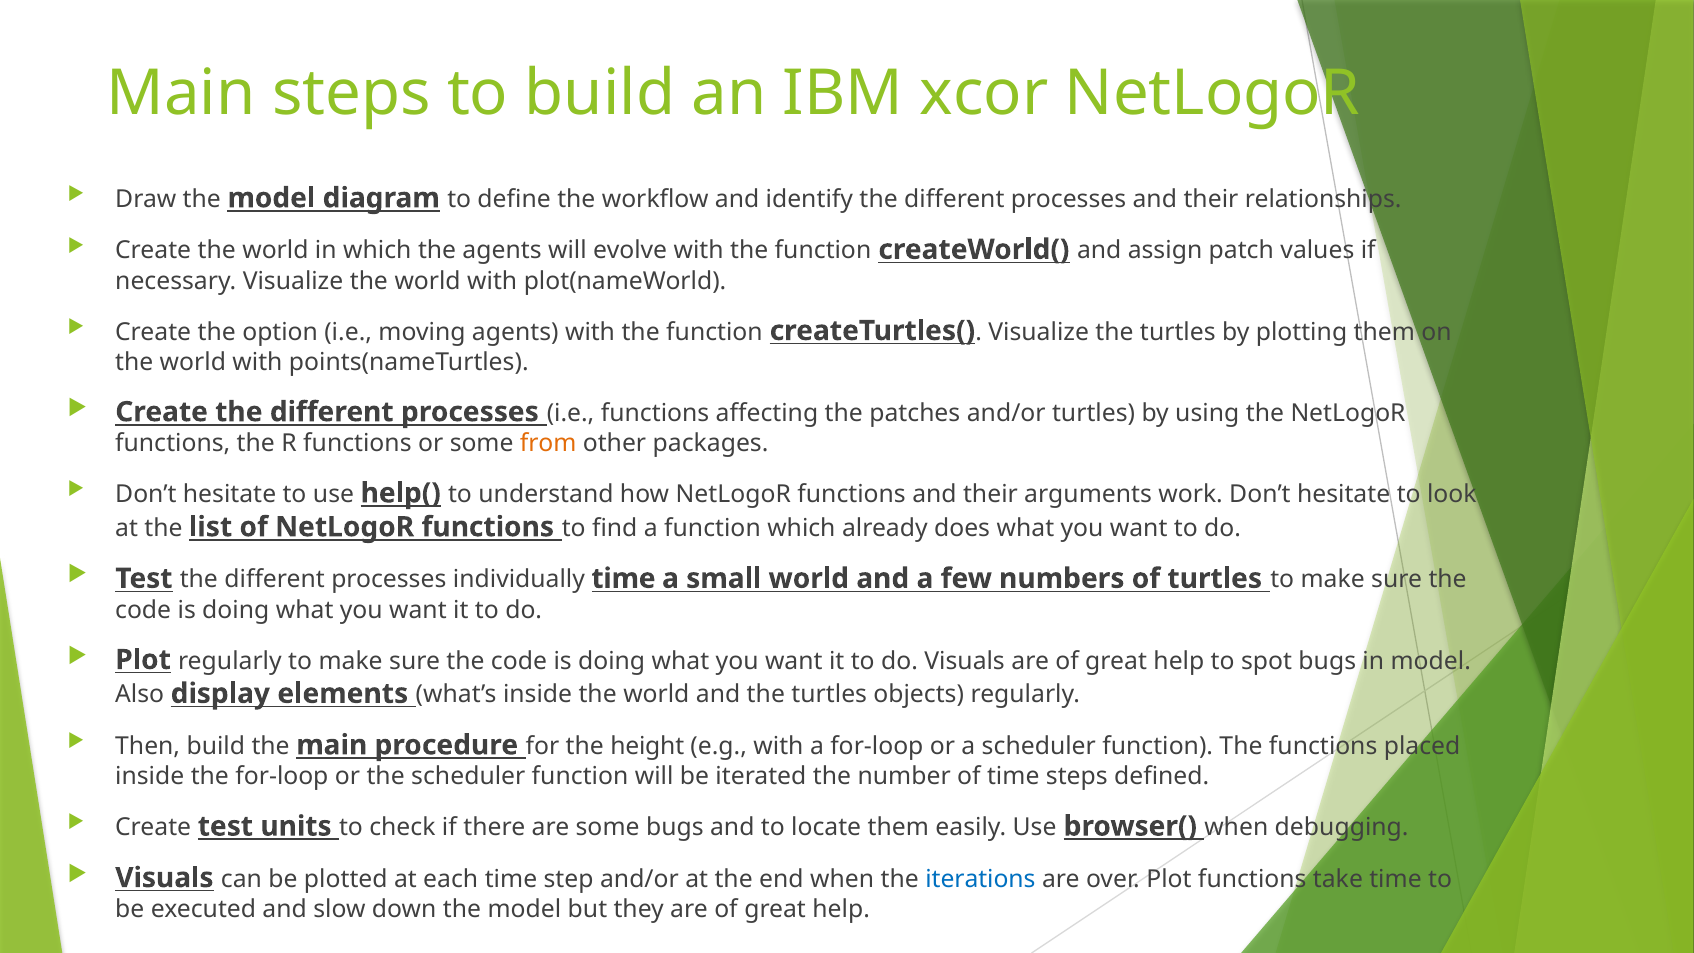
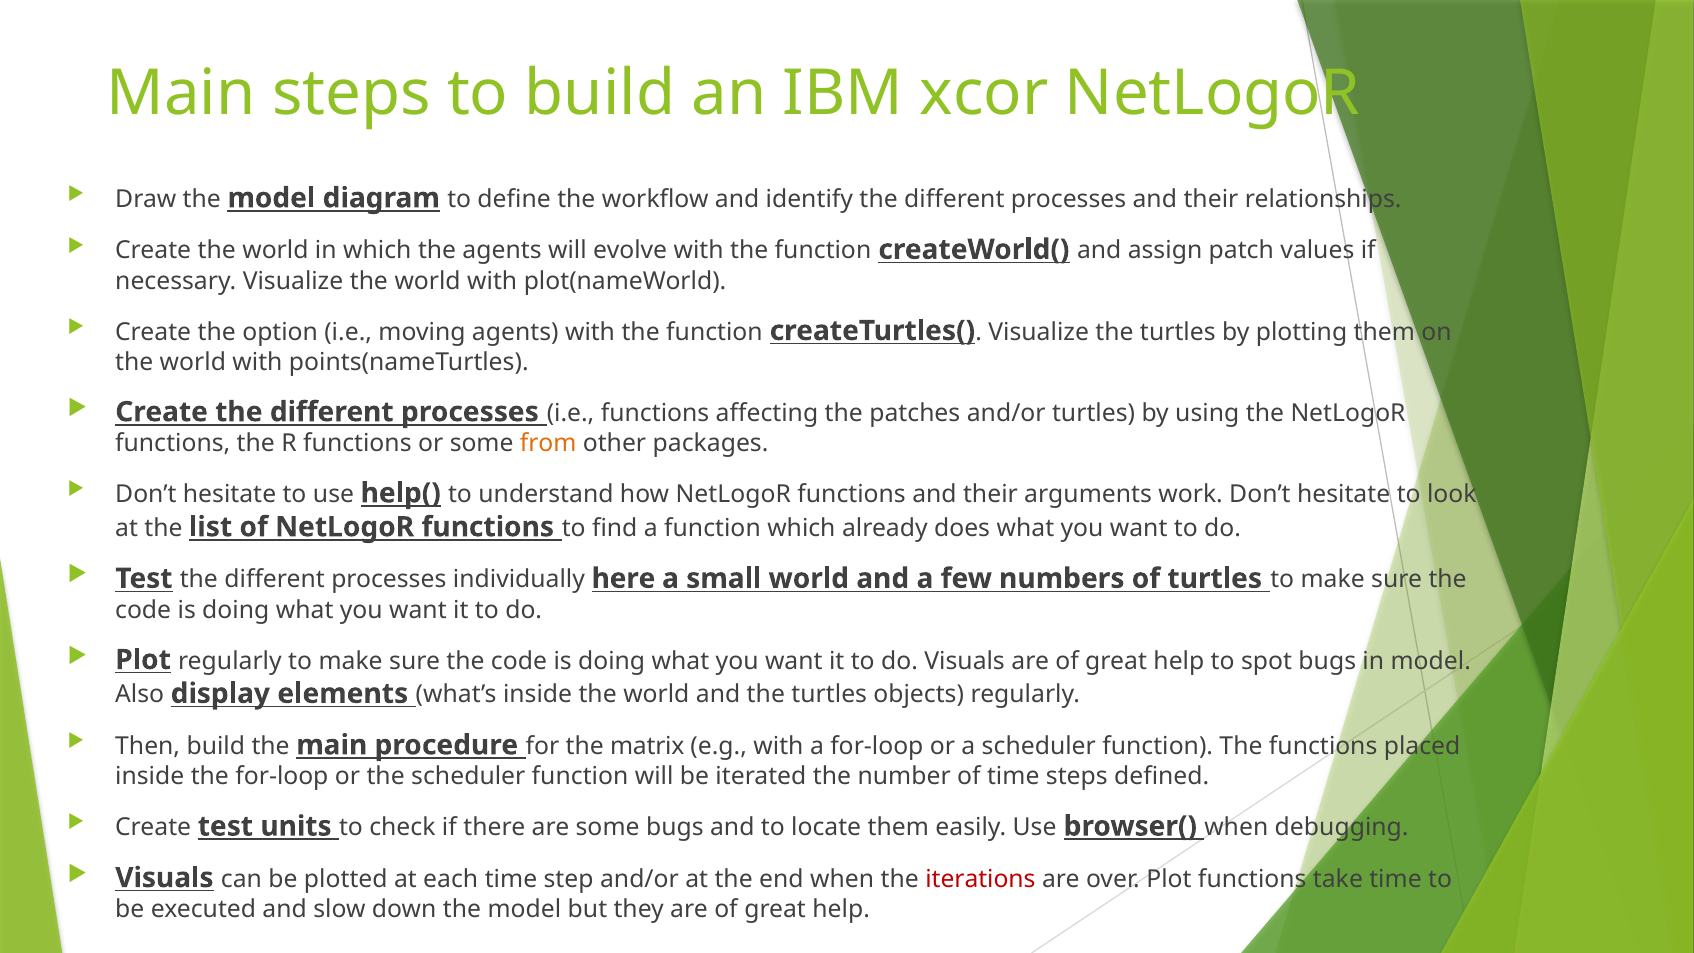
individually time: time -> here (623, 578)
height: height -> matrix (647, 746)
iterations colour: blue -> red (980, 879)
